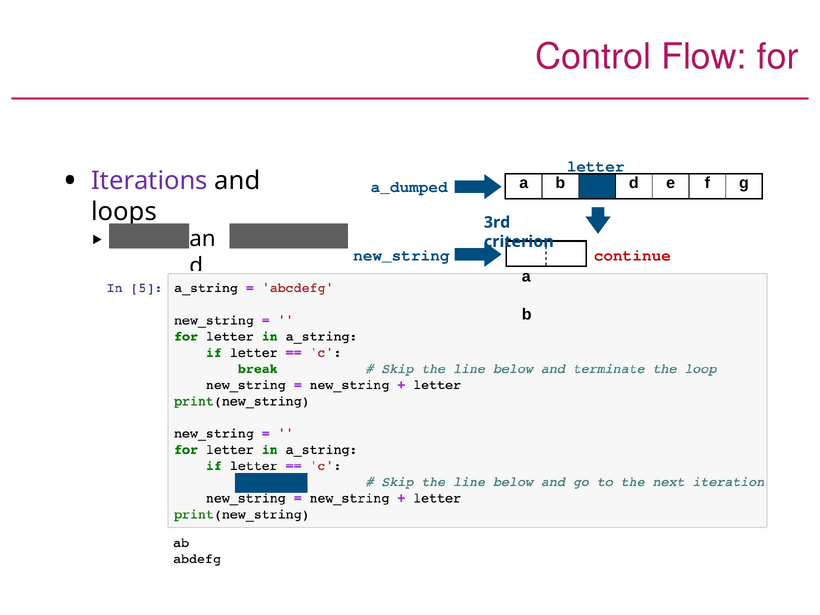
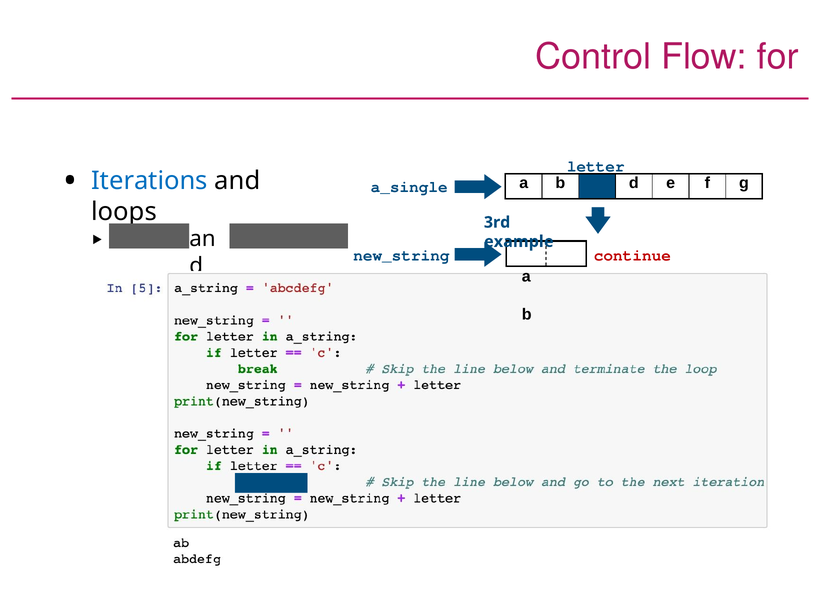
Iterations colour: purple -> blue (149, 181)
a_dumped: a_dumped -> a_single (409, 187)
criterion: criterion -> example (519, 242)
